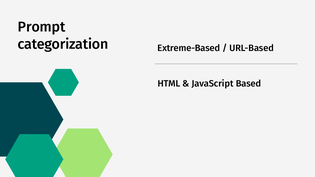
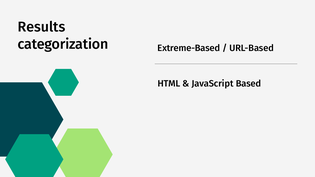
Prompt: Prompt -> Results (42, 27)
